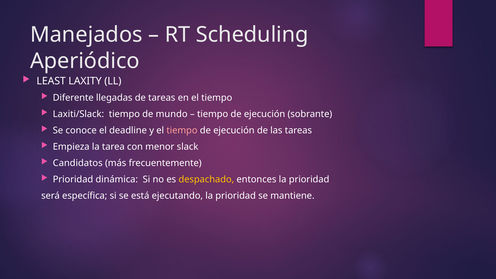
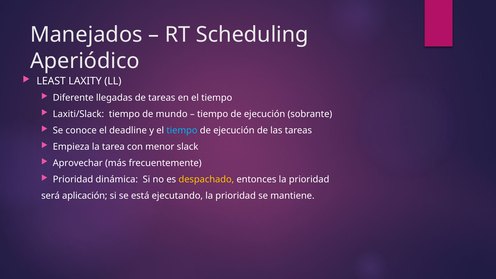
tiempo colour: pink -> light blue (182, 131)
Candidatos: Candidatos -> Aprovechar (78, 163)
específica: específica -> aplicación (85, 196)
